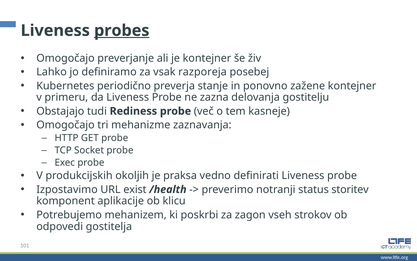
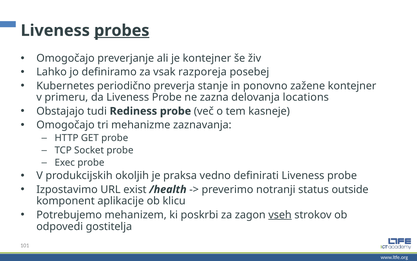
gostitelju: gostitelju -> locations (306, 97)
storitev: storitev -> outside (350, 189)
vseh underline: none -> present (280, 215)
